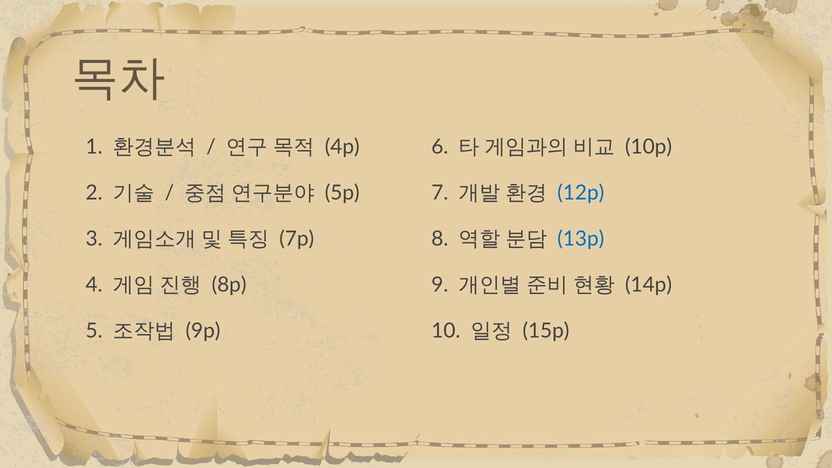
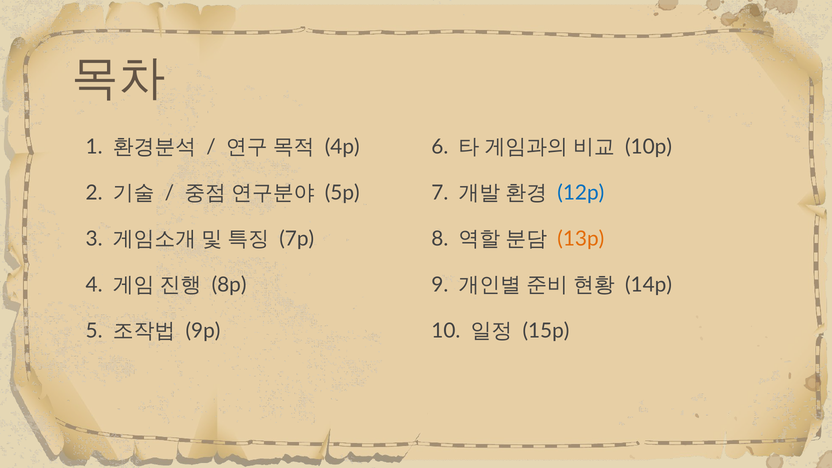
13p colour: blue -> orange (581, 239)
